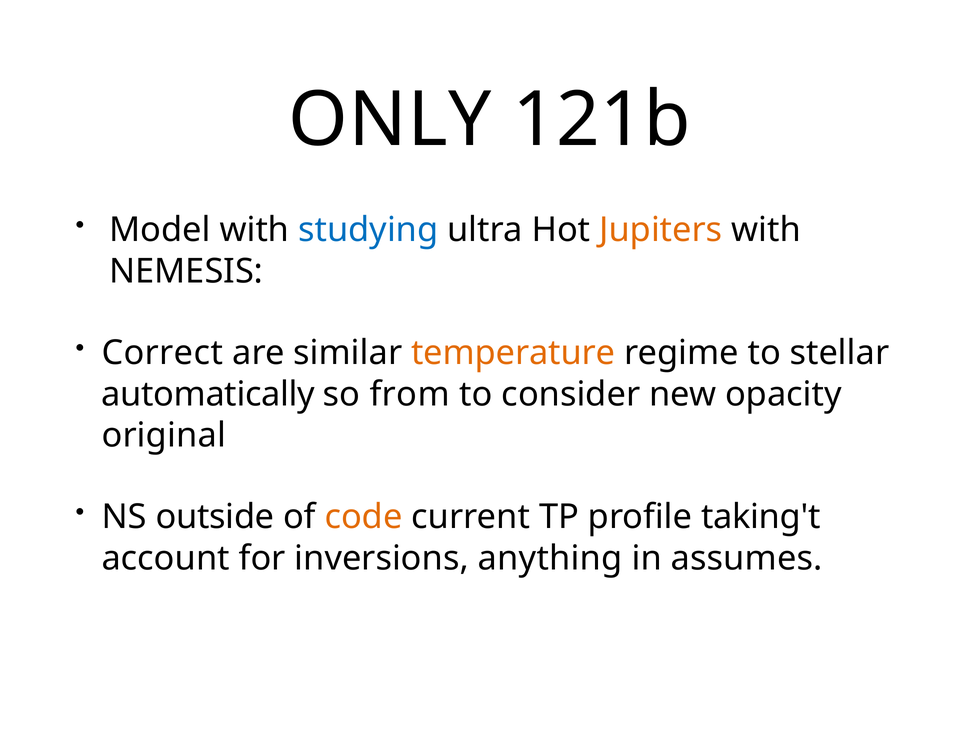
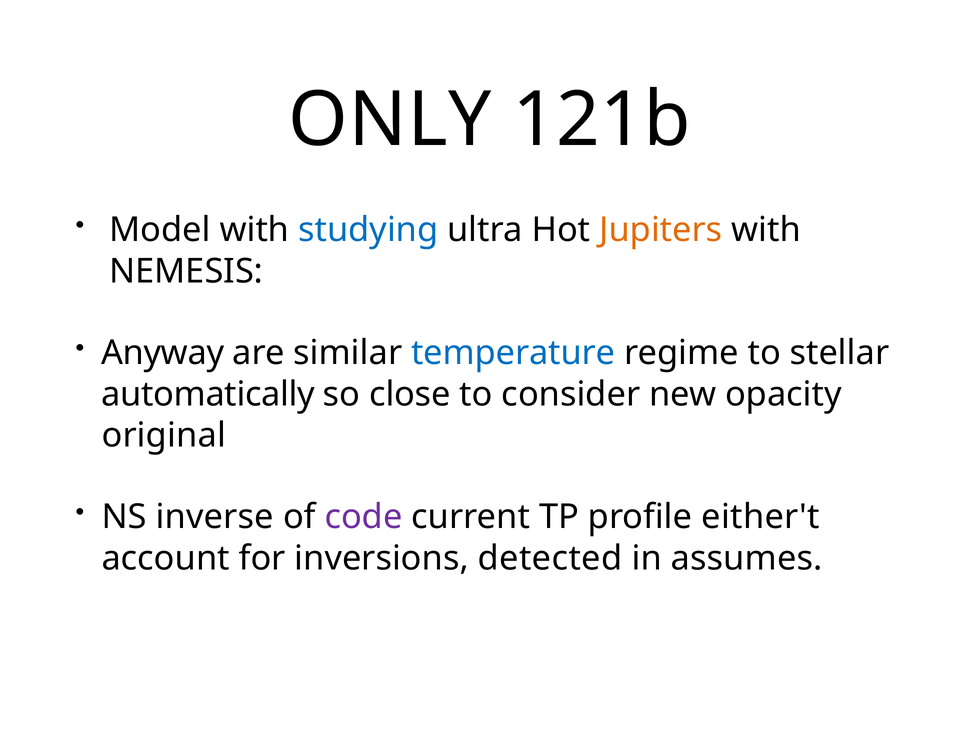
Correct: Correct -> Anyway (163, 353)
temperature colour: orange -> blue (513, 353)
from: from -> close (410, 394)
outside: outside -> inverse (215, 517)
code colour: orange -> purple (363, 517)
taking't: taking't -> either't (760, 517)
anything: anything -> detected (550, 558)
